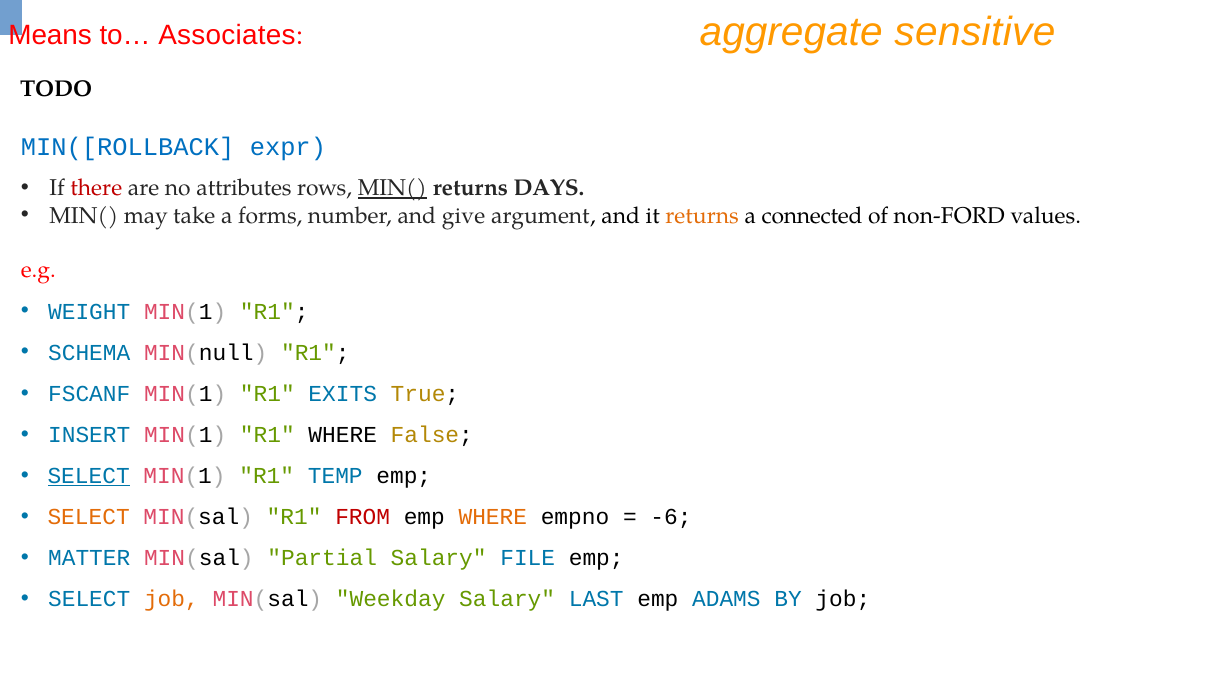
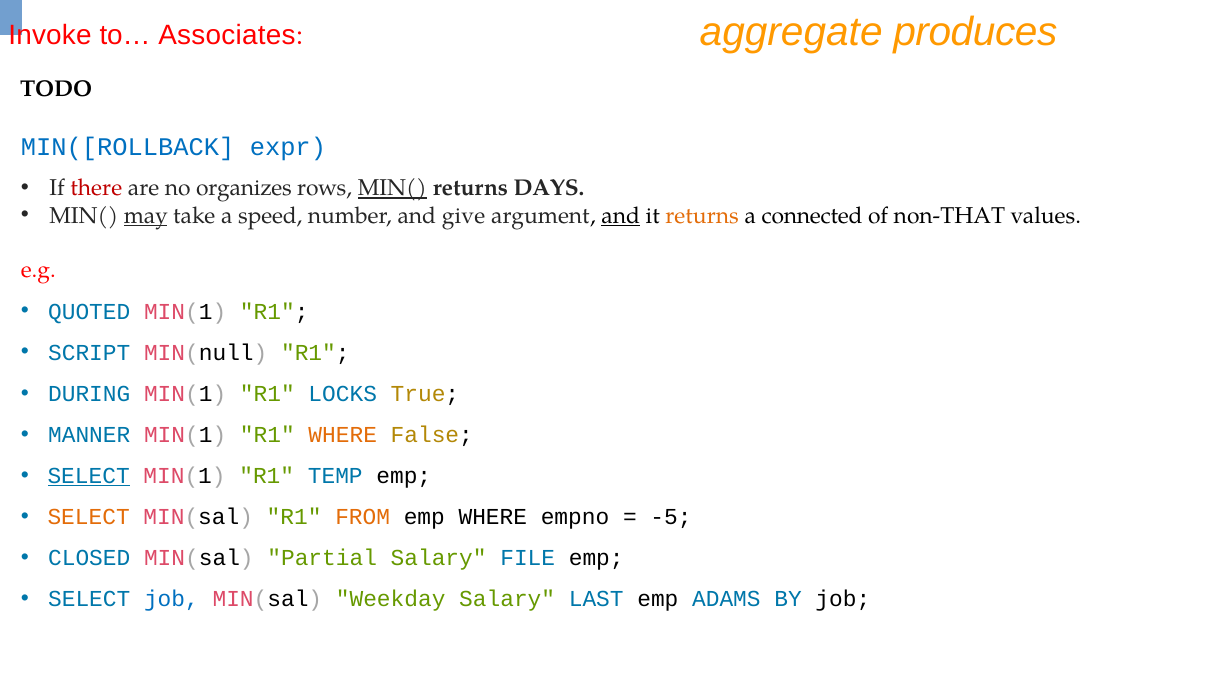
Means: Means -> Invoke (50, 35)
sensitive: sensitive -> produces (975, 32)
attributes: attributes -> organizes (244, 188)
may underline: none -> present (146, 216)
forms: forms -> speed (270, 216)
and underline: none -> present (621, 216)
non-FORD: non-FORD -> non-THAT (949, 216)
WEIGHT: WEIGHT -> QUOTED (89, 312)
SCHEMA: SCHEMA -> SCRIPT (89, 353)
FSCANF: FSCANF -> DURING (89, 394)
EXITS: EXITS -> LOCKS (343, 394)
INSERT: INSERT -> MANNER (89, 435)
WHERE colour: black -> orange (343, 435)
FROM colour: red -> orange (363, 517)
WHERE colour: orange -> black (493, 517)
-6: -6 -> -5 (671, 517)
MATTER: MATTER -> CLOSED (89, 558)
job colour: orange -> blue (171, 599)
